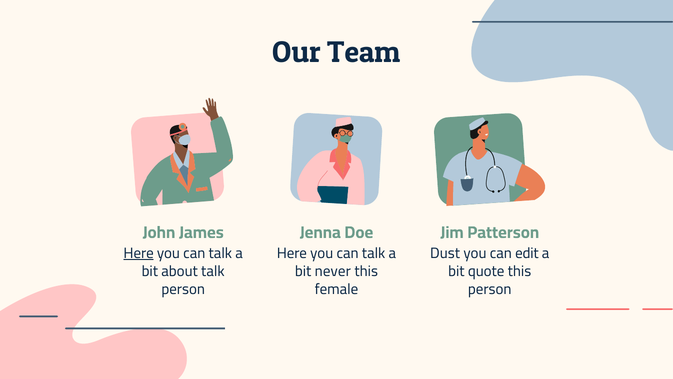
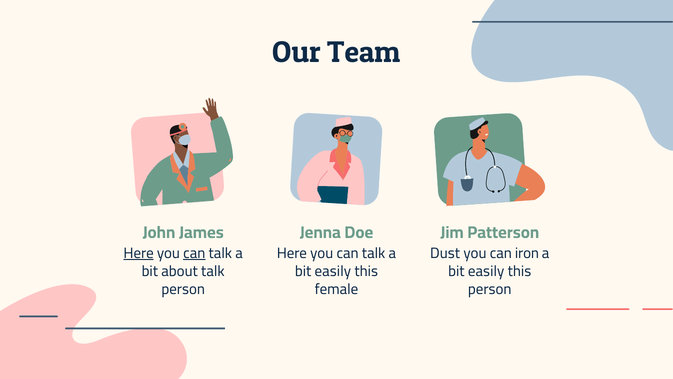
can underline: none -> present (194, 253)
edit: edit -> iron (527, 253)
never: never -> easily (333, 271)
quote: quote -> easily (486, 271)
